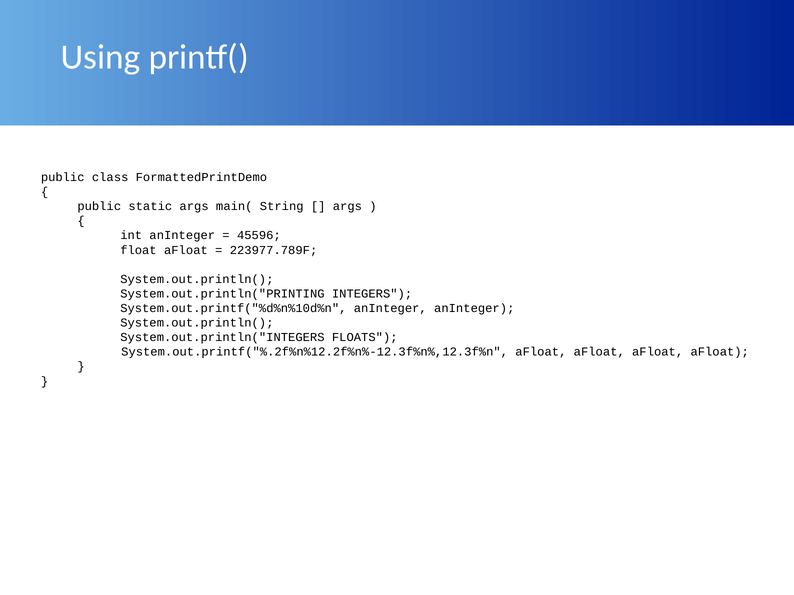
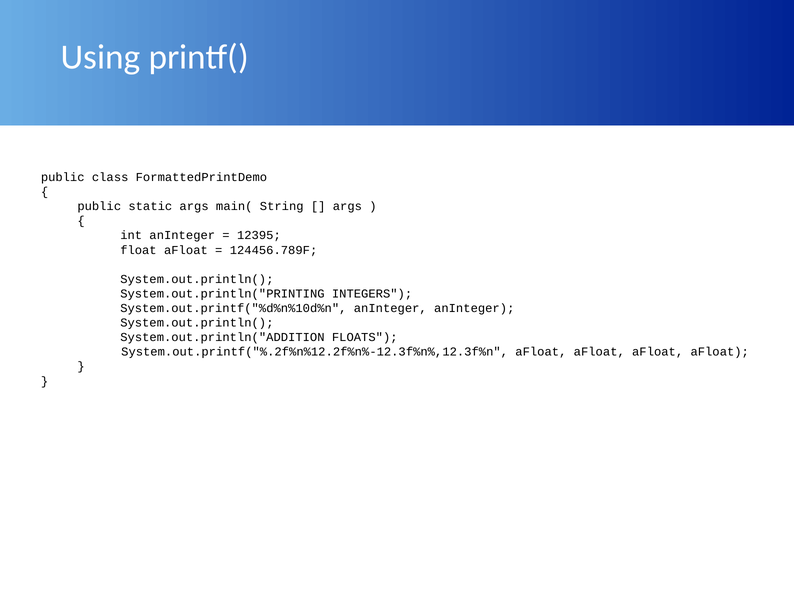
45596: 45596 -> 12395 (259, 236)
223977.789F: 223977.789F -> 124456.789F (274, 250)
System.out.println("INTEGERS: System.out.println("INTEGERS -> System.out.println("ADDITION (222, 338)
